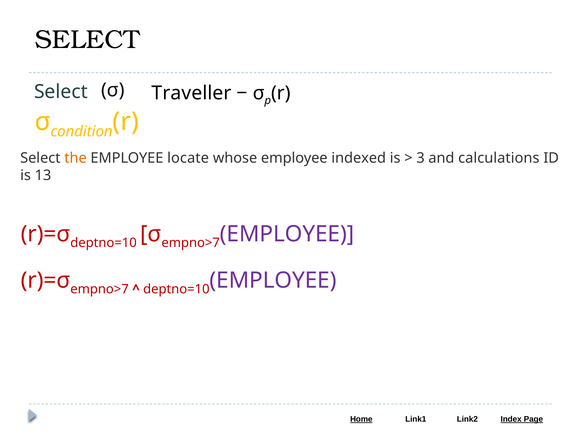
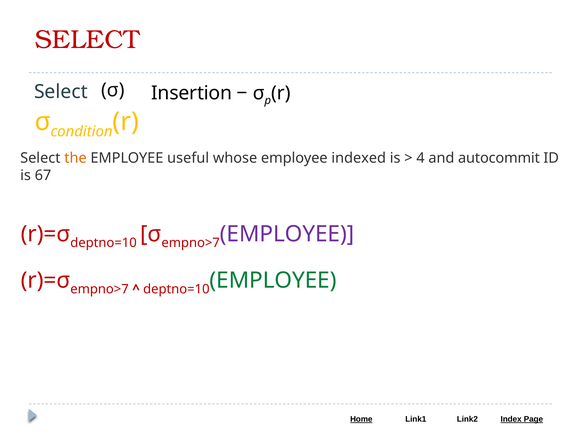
SELECT colour: black -> red (87, 40)
Traveller: Traveller -> Insertion (192, 93)
locate: locate -> useful (188, 158)
3: 3 -> 4 (420, 158)
calculations: calculations -> autocommit (499, 158)
13: 13 -> 67 (43, 175)
EMPLOYEE colour: purple -> green (273, 280)
